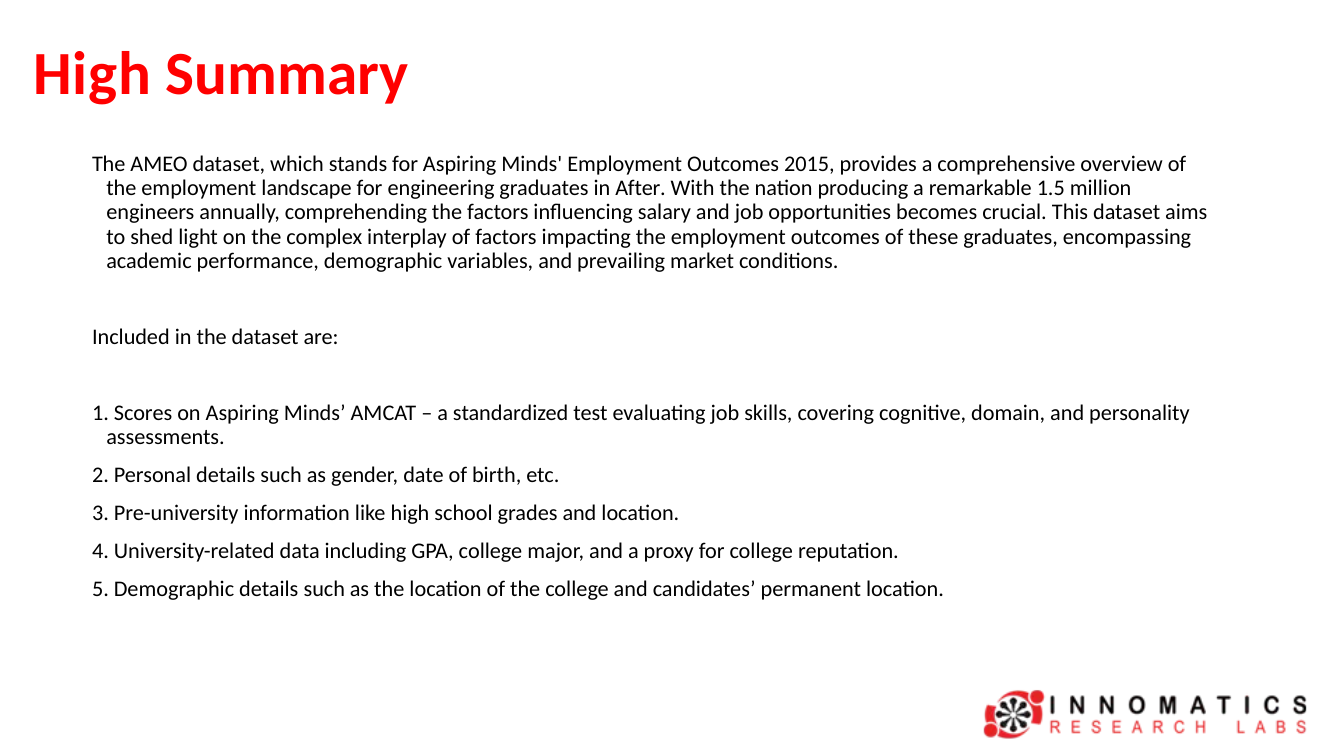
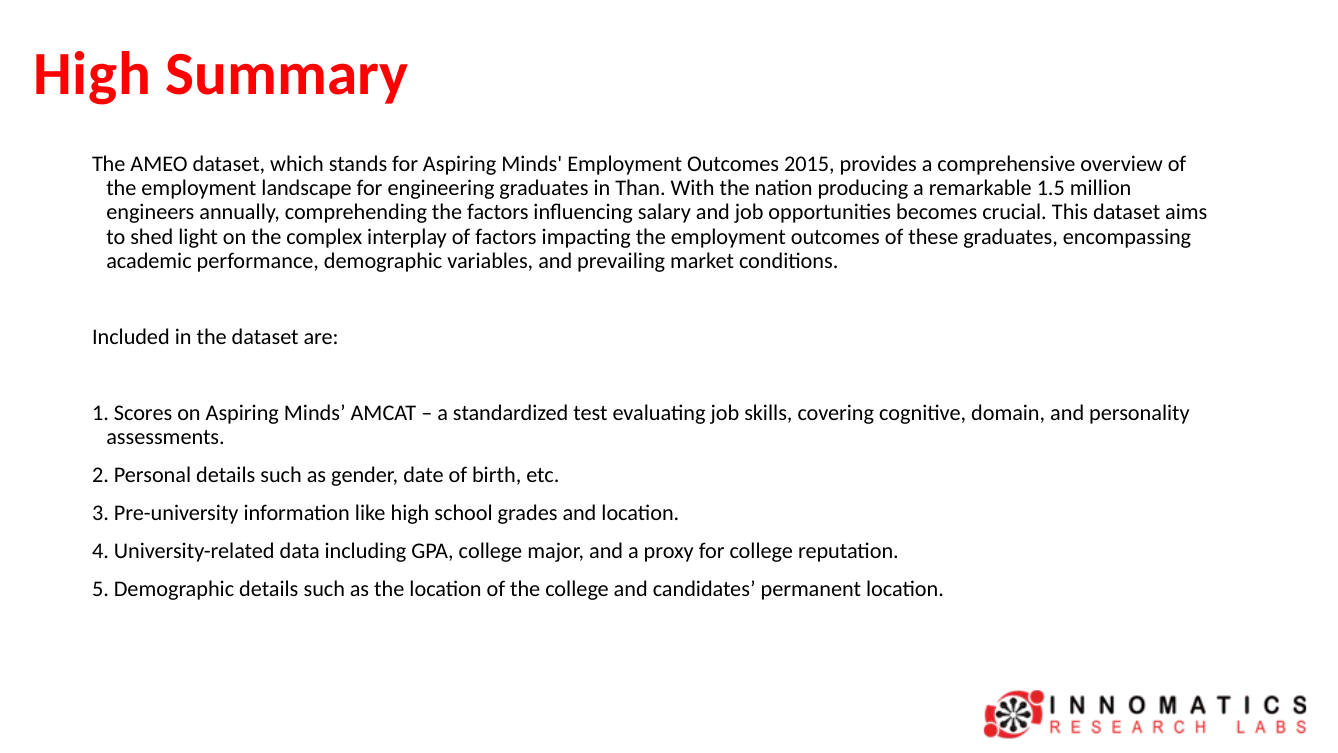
After: After -> Than (640, 188)
